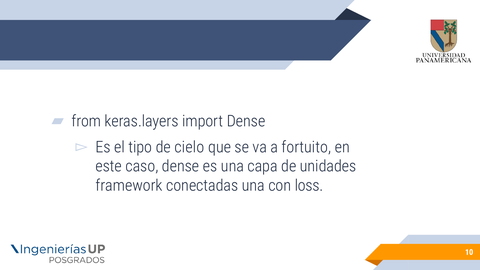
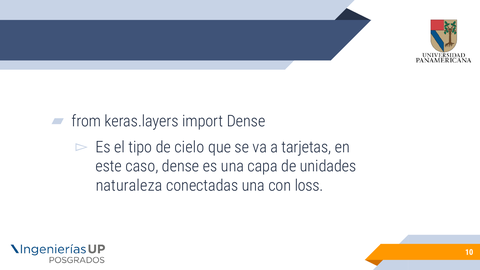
fortuito: fortuito -> tarjetas (306, 147)
framework: framework -> naturaleza (129, 185)
